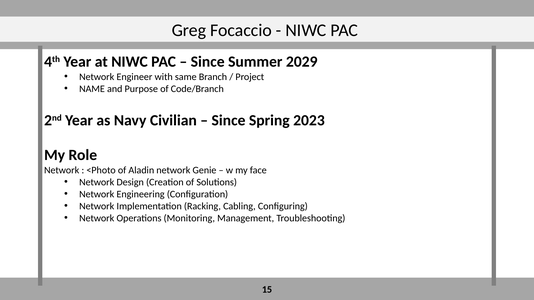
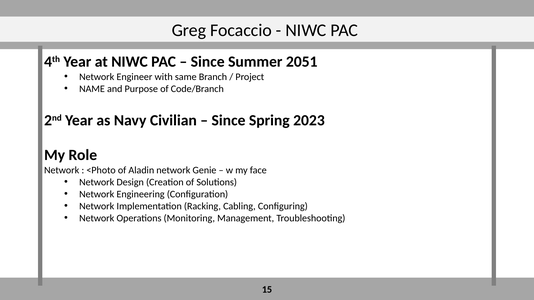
2029: 2029 -> 2051 (302, 62)
